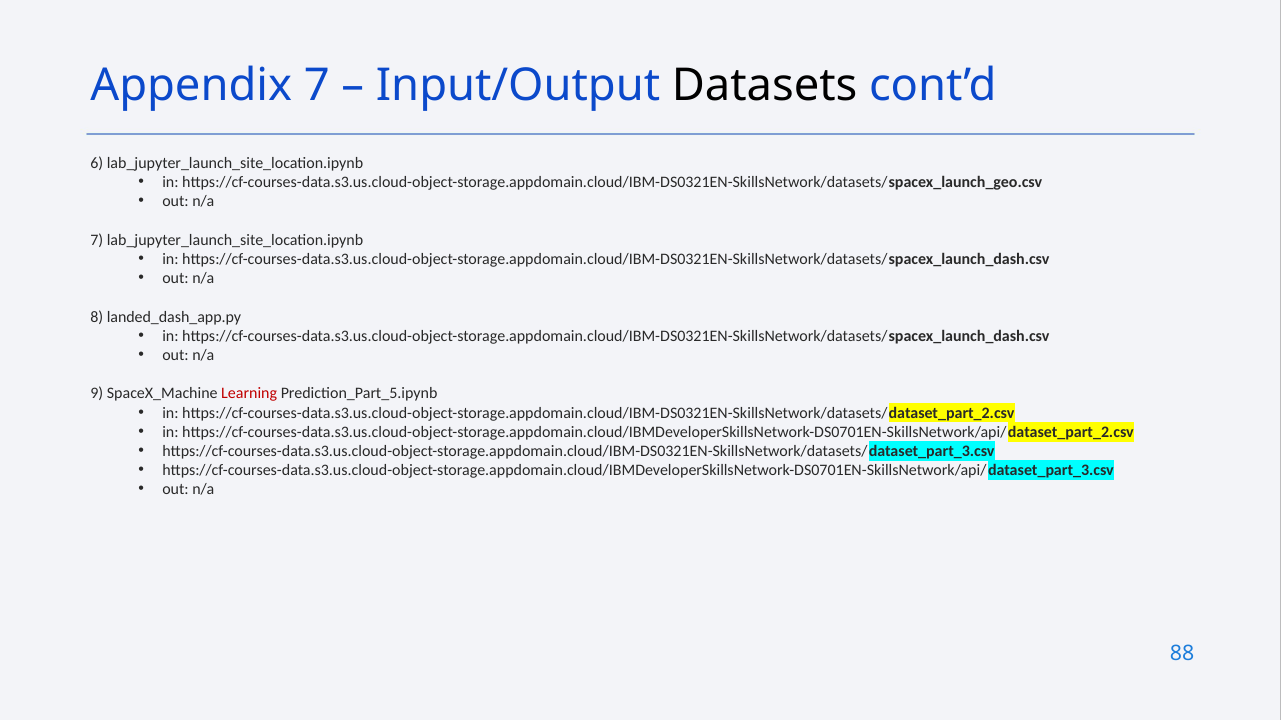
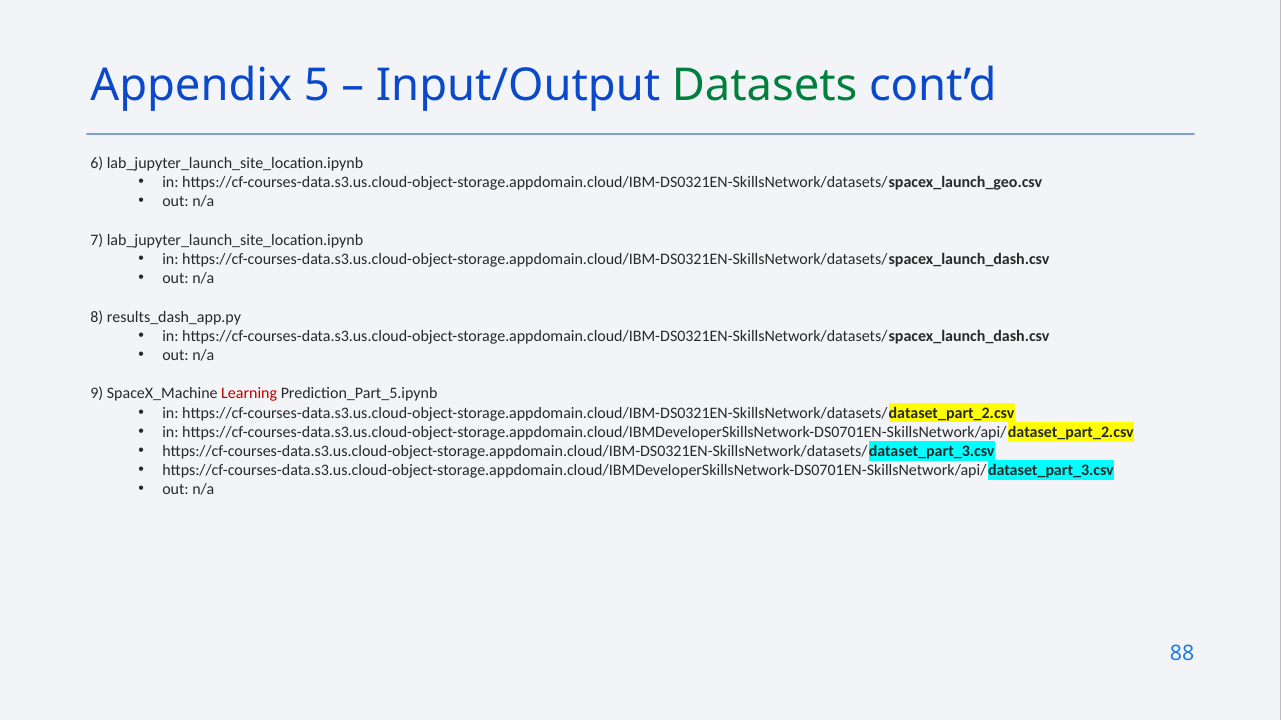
Appendix 7: 7 -> 5 (317, 86)
Datasets colour: black -> green (765, 86)
landed_dash_app.py: landed_dash_app.py -> results_dash_app.py (174, 317)
